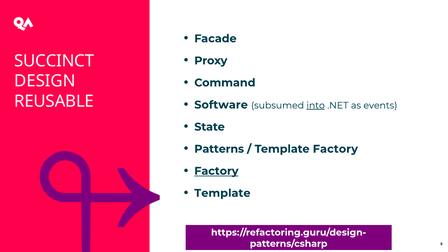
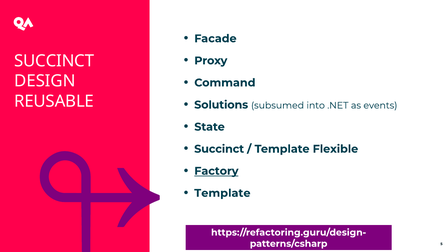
Software: Software -> Solutions (221, 105)
into underline: present -> none (316, 105)
Patterns: Patterns -> Succinct (219, 149)
Template Factory: Factory -> Flexible (335, 149)
